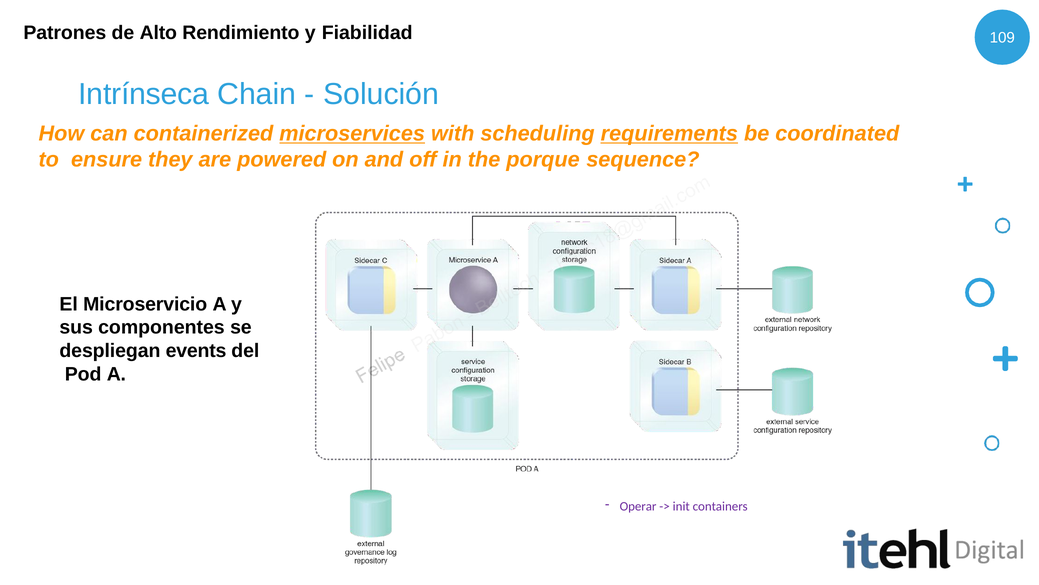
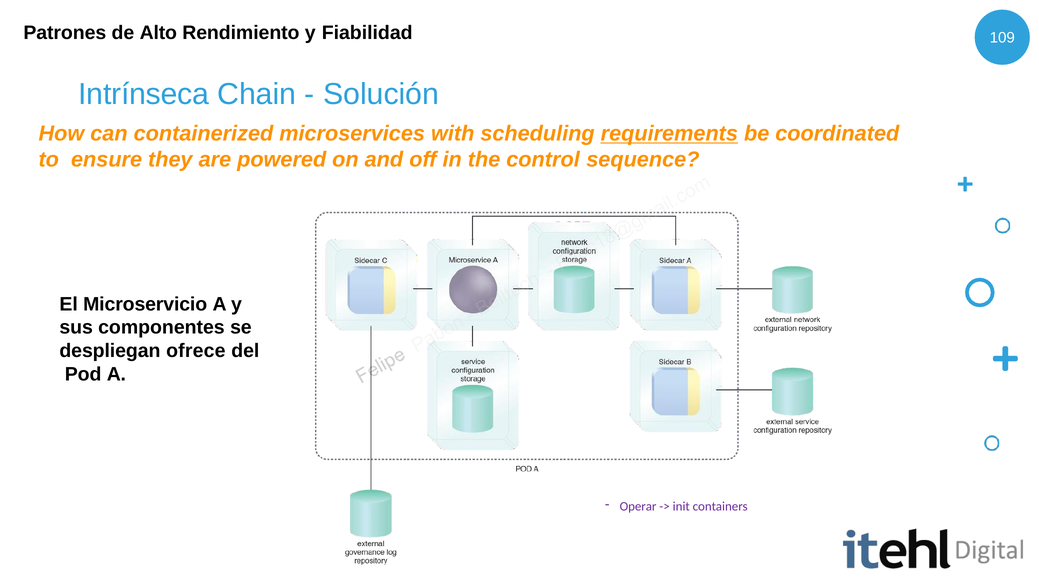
microservices underline: present -> none (352, 134)
porque: porque -> control (543, 160)
events: events -> ofrece (196, 351)
